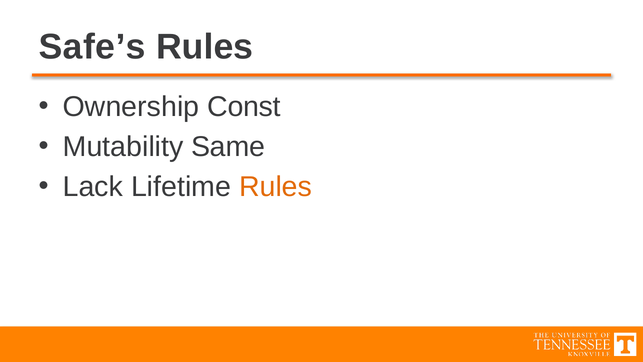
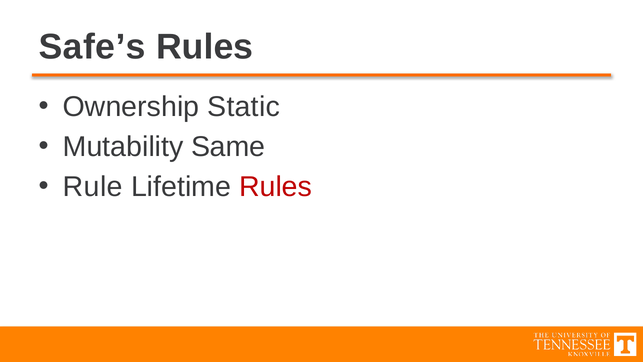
Const: Const -> Static (244, 107)
Lack: Lack -> Rule (93, 187)
Rules colour: orange -> red (276, 187)
